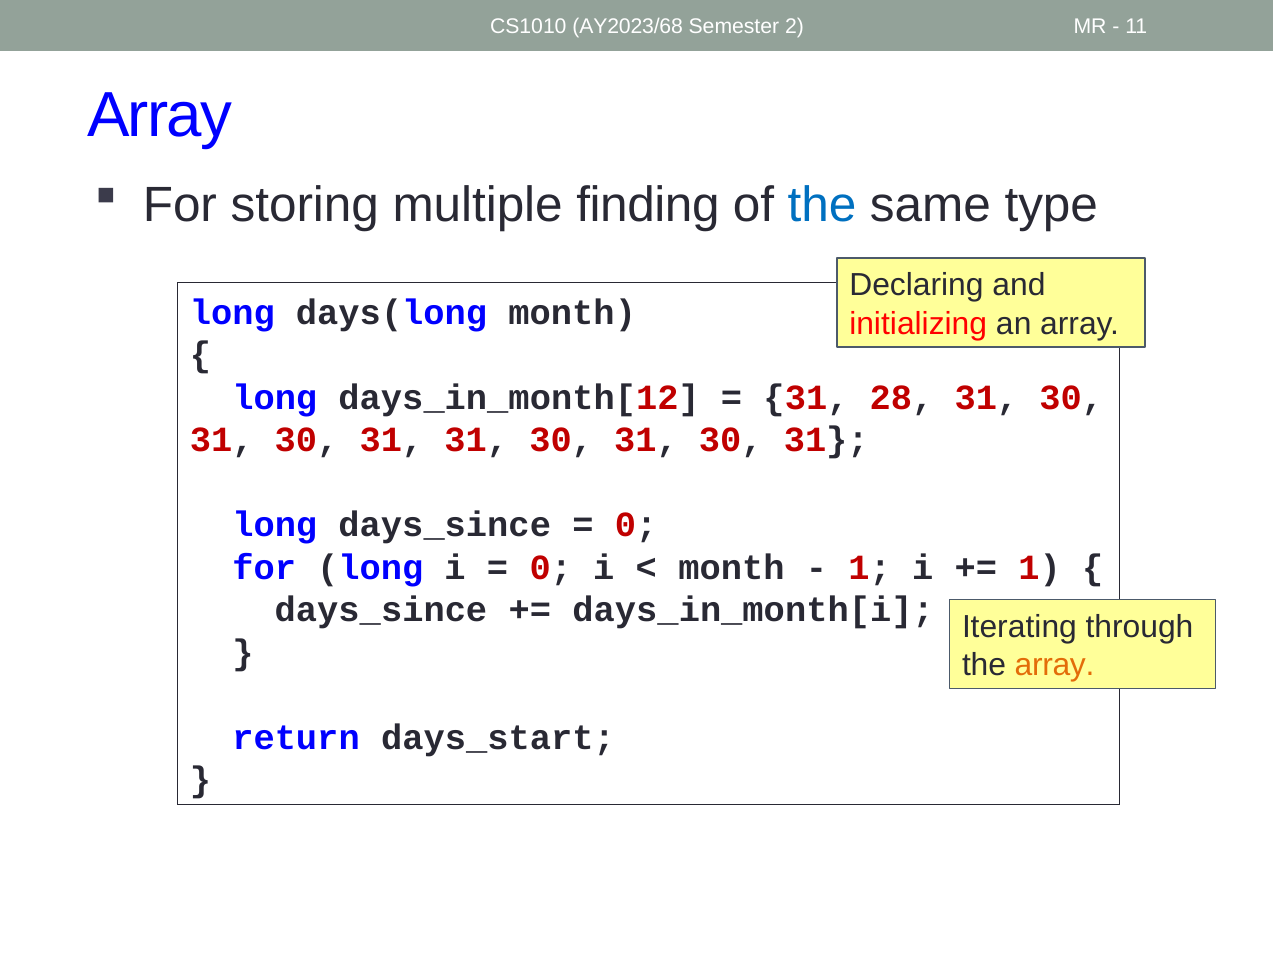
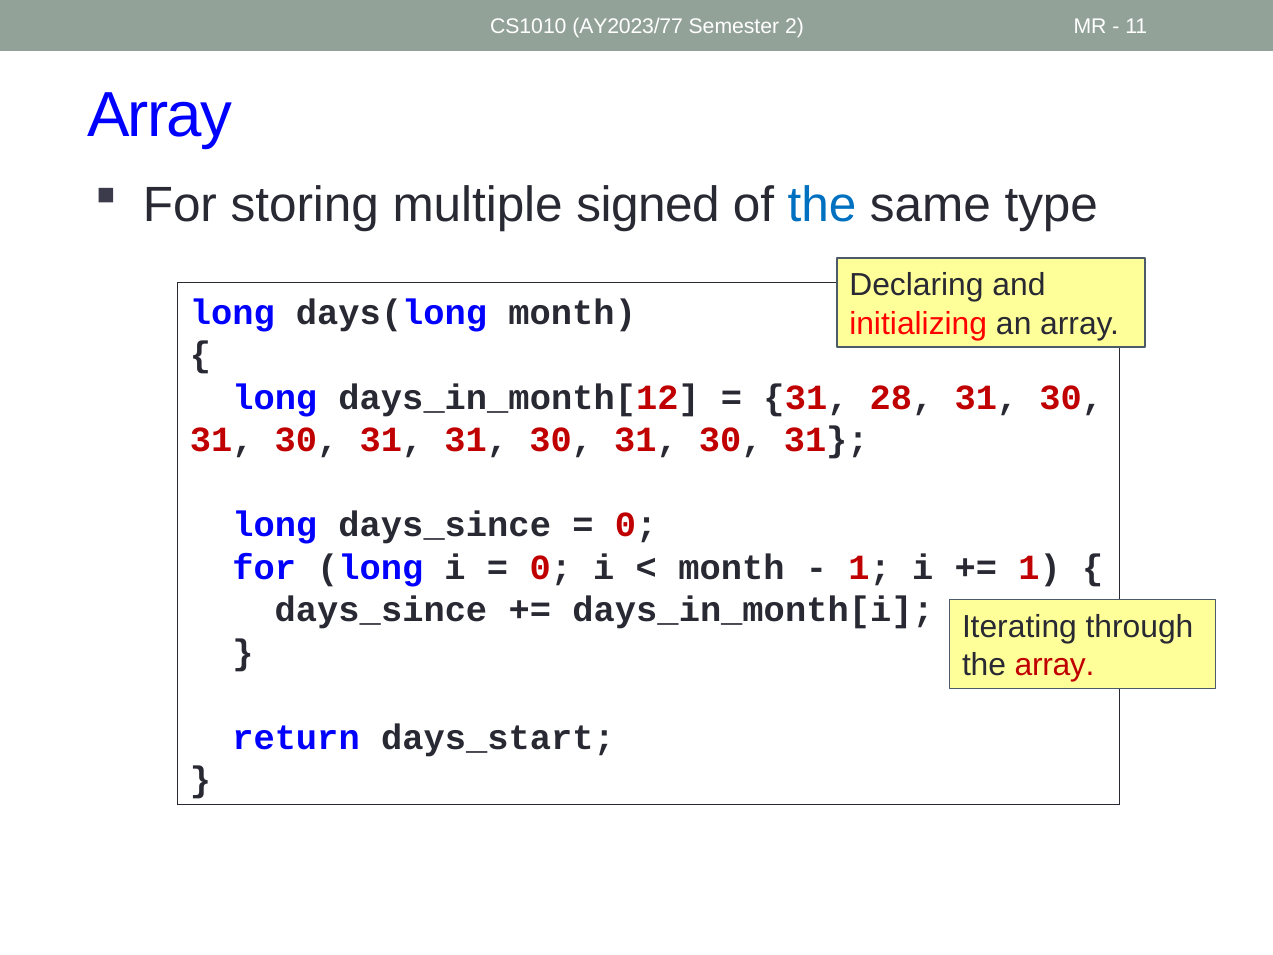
AY2023/68: AY2023/68 -> AY2023/77 (628, 27)
finding: finding -> signed (648, 205)
array colour: orange -> red (1055, 665)
